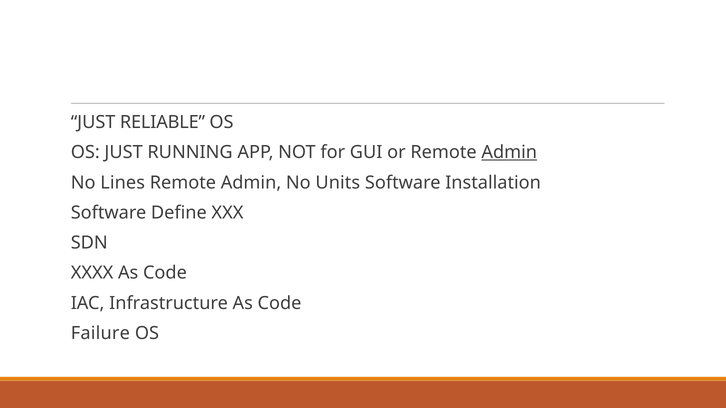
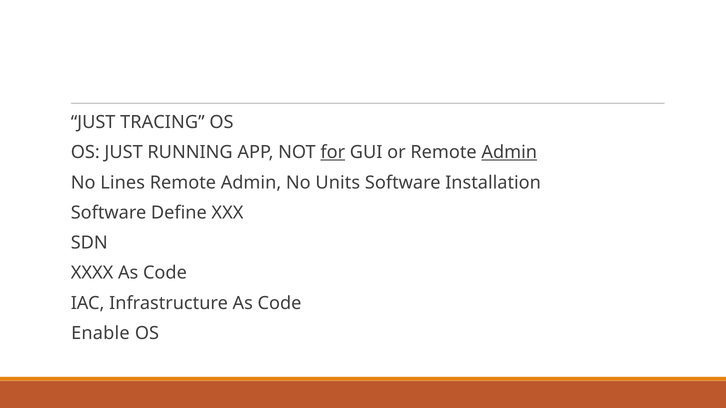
RELIABLE: RELIABLE -> TRACING (162, 122)
for underline: none -> present (333, 153)
Failure: Failure -> Enable (100, 334)
